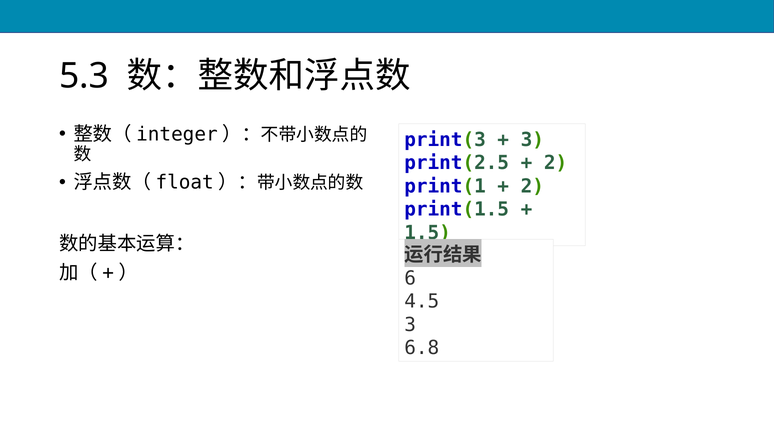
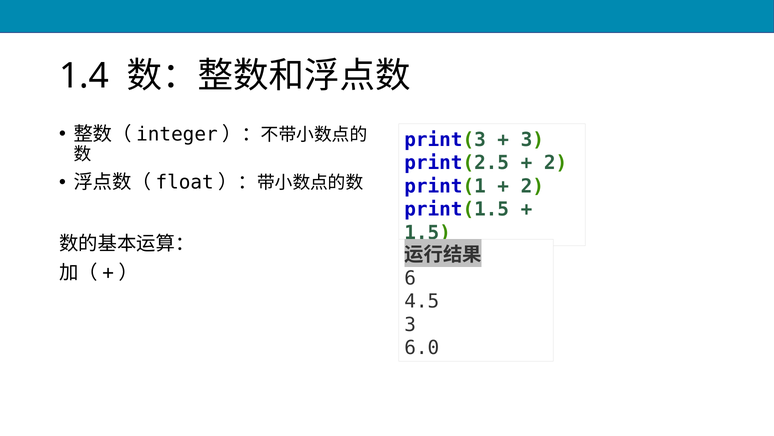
5.3: 5.3 -> 1.4 (84, 76)
6.8: 6.8 -> 6.0 (422, 347)
